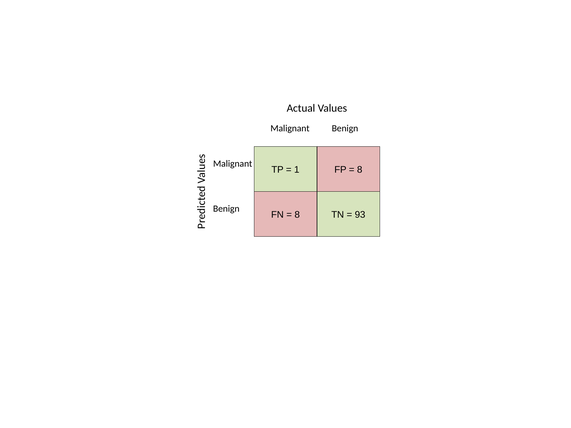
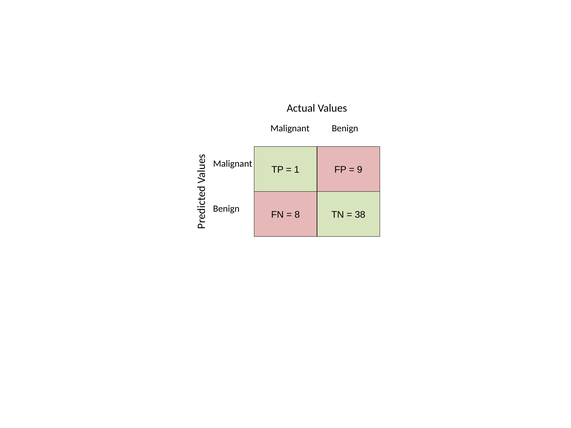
8: 8 -> 9 (360, 170)
93: 93 -> 38 (360, 215)
